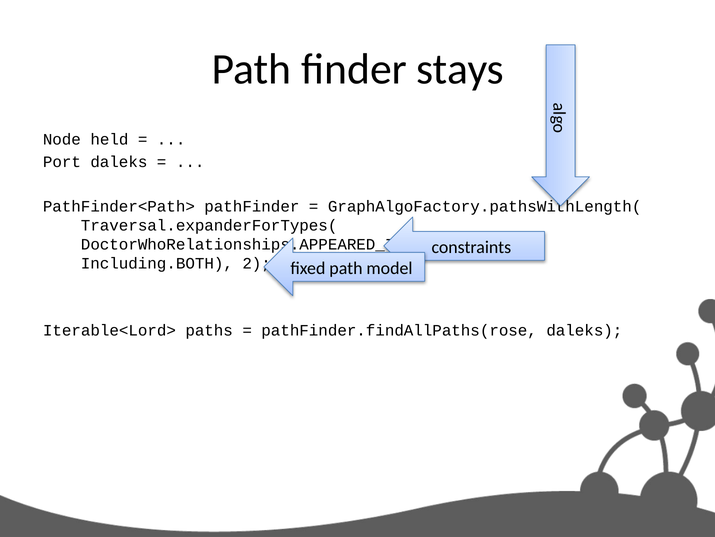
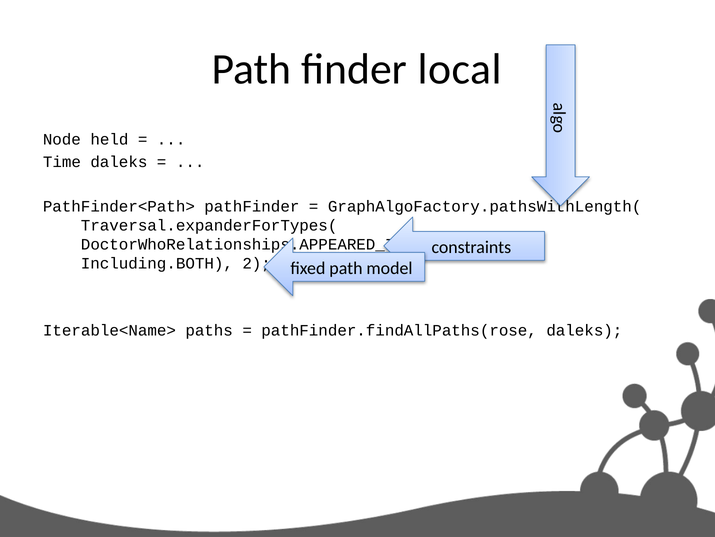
stays: stays -> local (460, 69)
Port: Port -> Time (62, 162)
Iterable<Lord>: Iterable<Lord> -> Iterable<Name> (109, 330)
